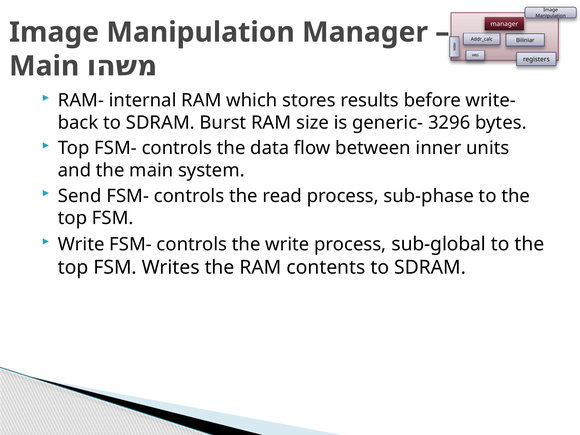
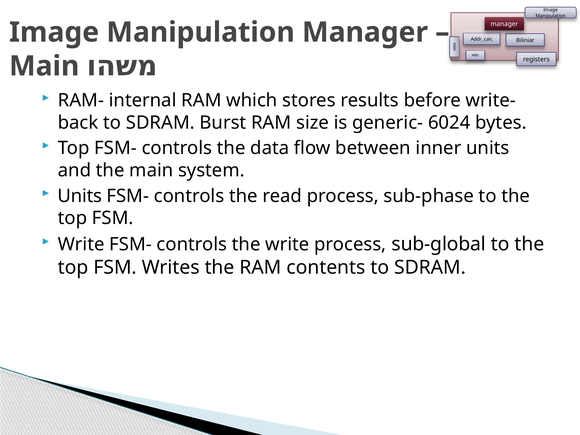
3296: 3296 -> 6024 (449, 123)
Send: Send -> Units (80, 196)
